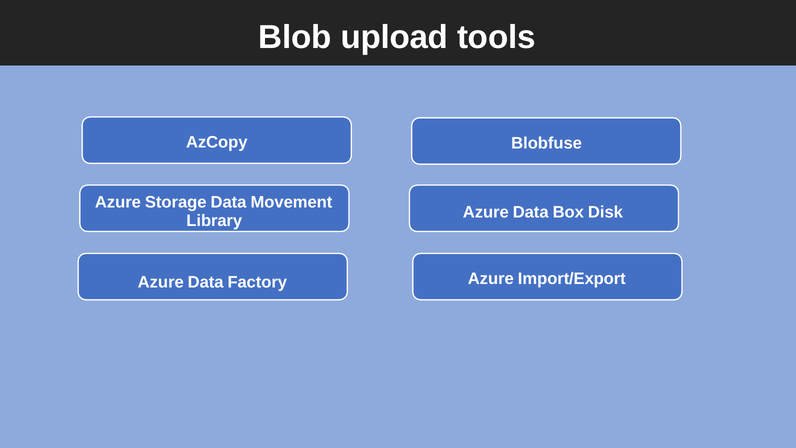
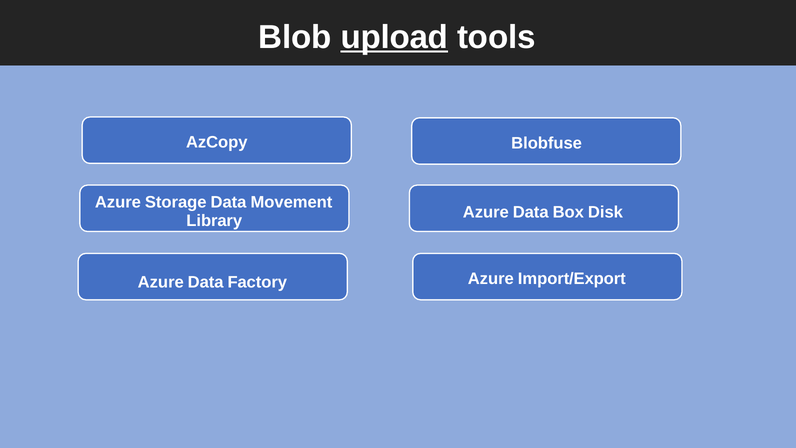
upload underline: none -> present (394, 37)
